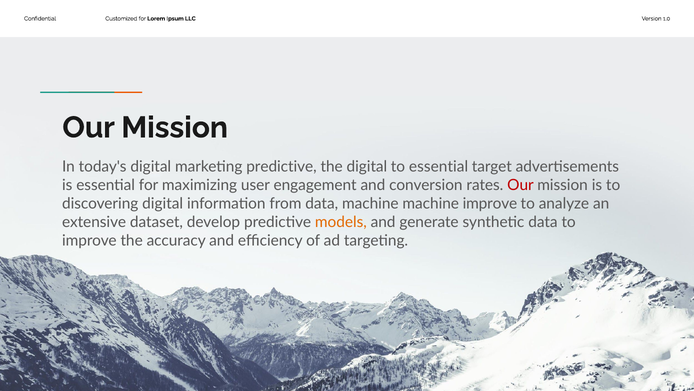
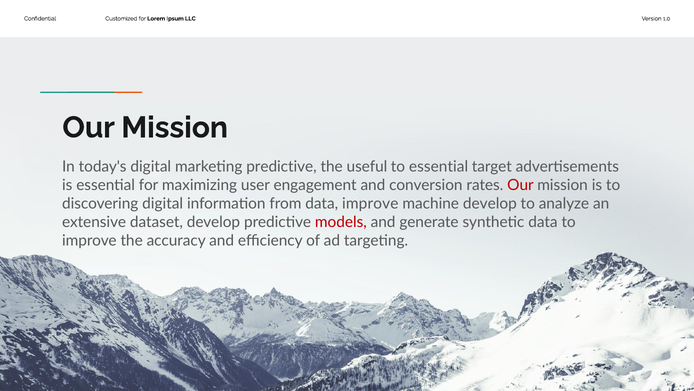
the digital: digital -> useful (367, 166)
data machine: machine -> improve (370, 203)
machine improve: improve -> develop (490, 203)
models colour: orange -> red (341, 222)
